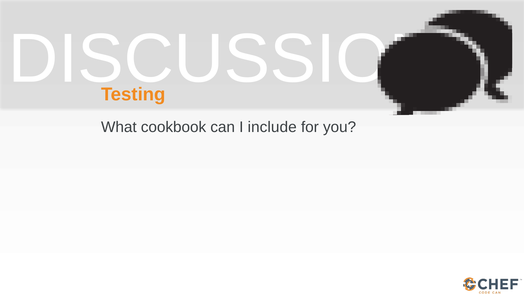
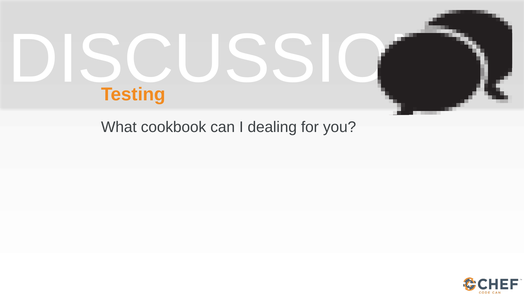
include: include -> dealing (272, 127)
